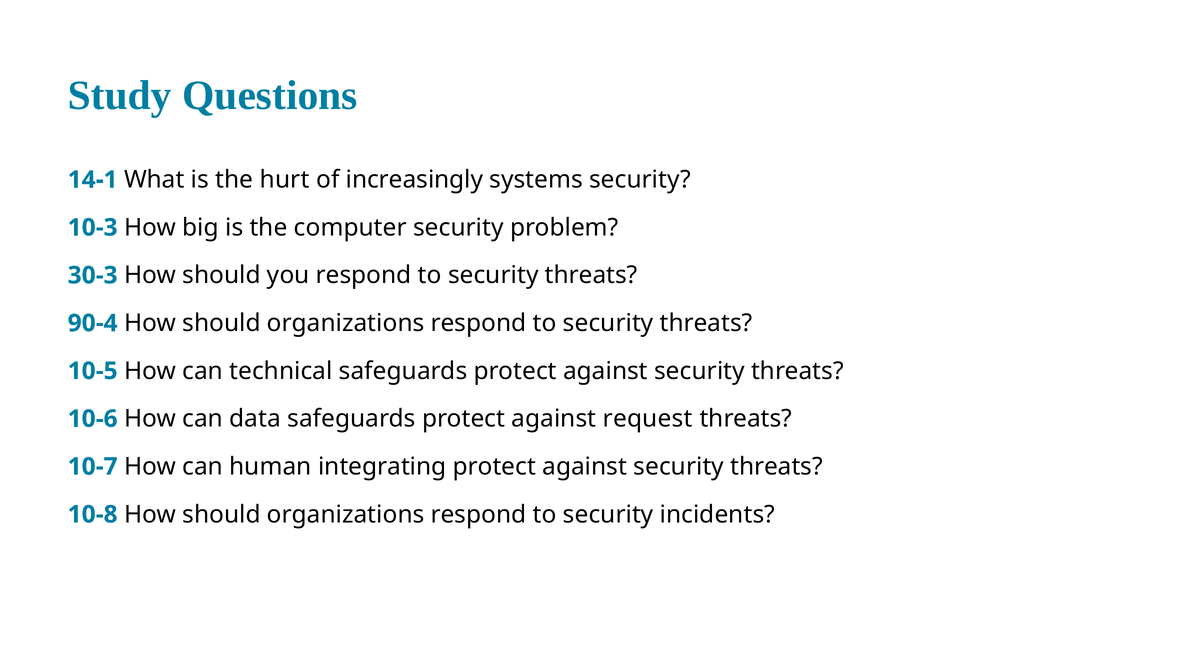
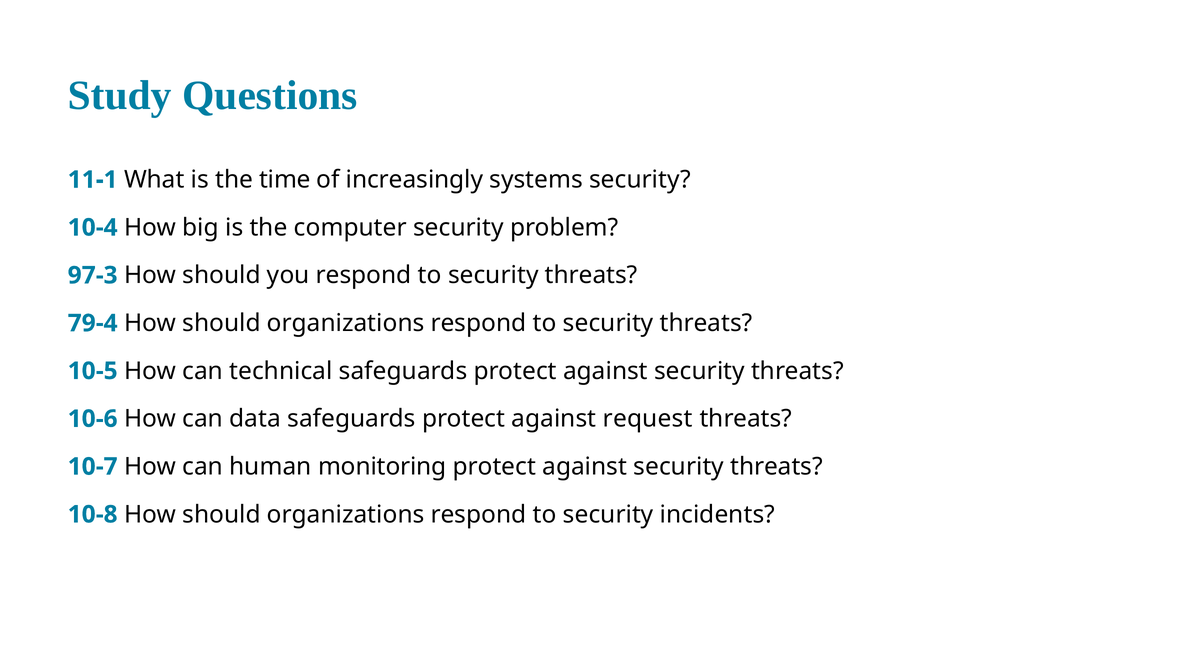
14-1: 14-1 -> 11-1 (93, 180)
hurt: hurt -> time (285, 180)
10-3: 10-3 -> 10-4 (93, 228)
30-3: 30-3 -> 97-3 (93, 275)
90-4: 90-4 -> 79-4 (93, 323)
integrating: integrating -> monitoring (382, 467)
